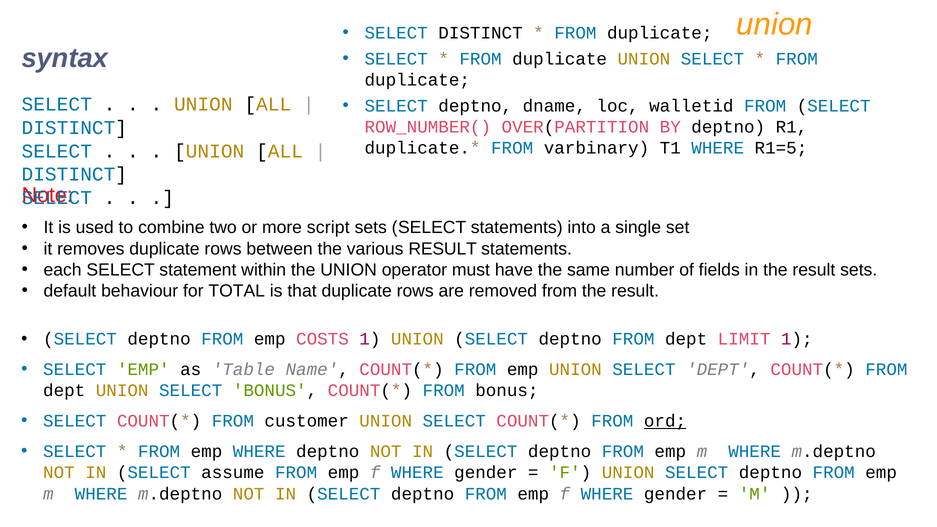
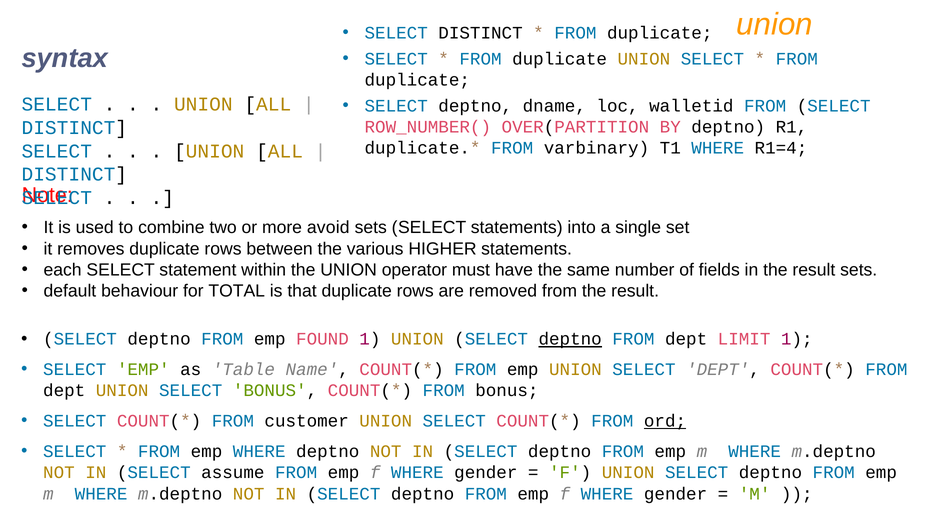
R1=5: R1=5 -> R1=4 (781, 148)
script: script -> avoid (328, 228)
various RESULT: RESULT -> HIGHER (443, 249)
COSTS: COSTS -> FOUND (322, 339)
deptno underline: none -> present (570, 339)
